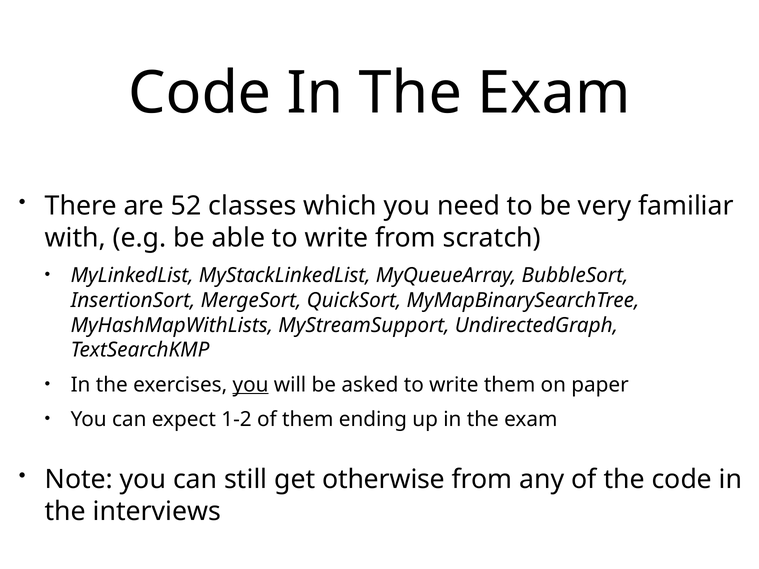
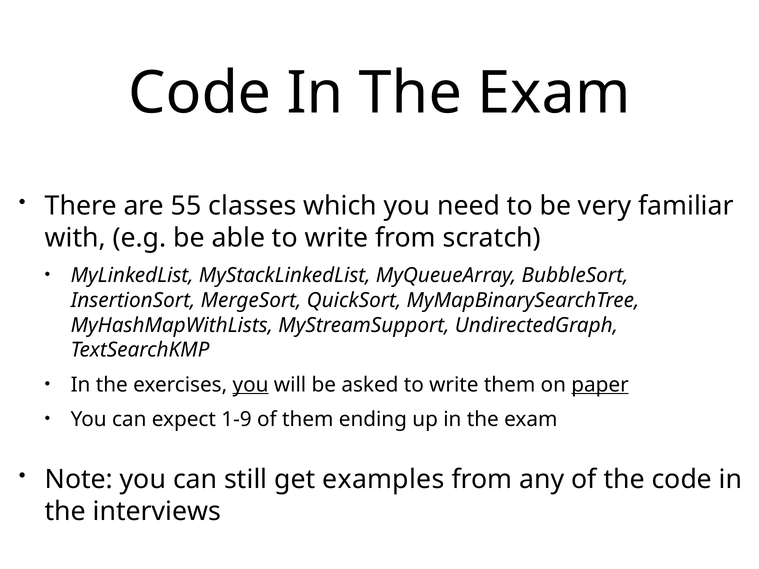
52: 52 -> 55 (186, 206)
paper underline: none -> present (600, 385)
1-2: 1-2 -> 1-9 (237, 419)
otherwise: otherwise -> examples (383, 479)
